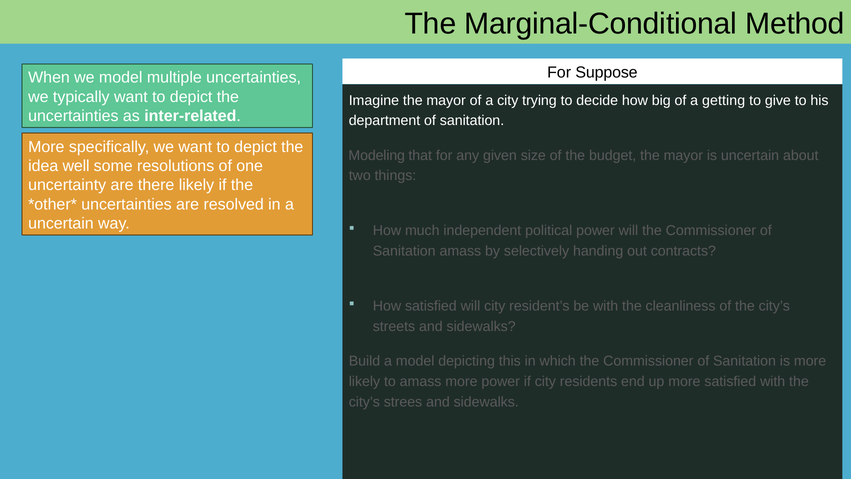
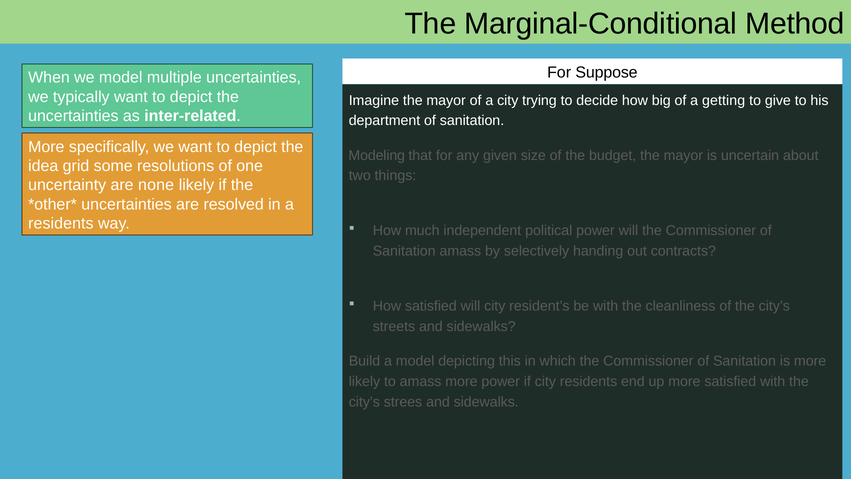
well: well -> grid (76, 166)
there: there -> none (156, 185)
uncertain: uncertain -> residents (61, 223)
